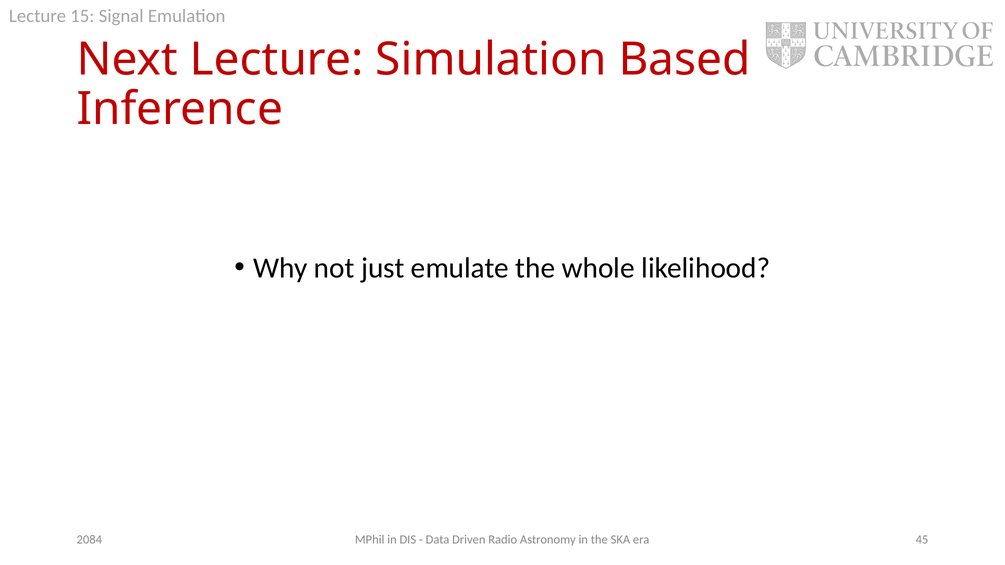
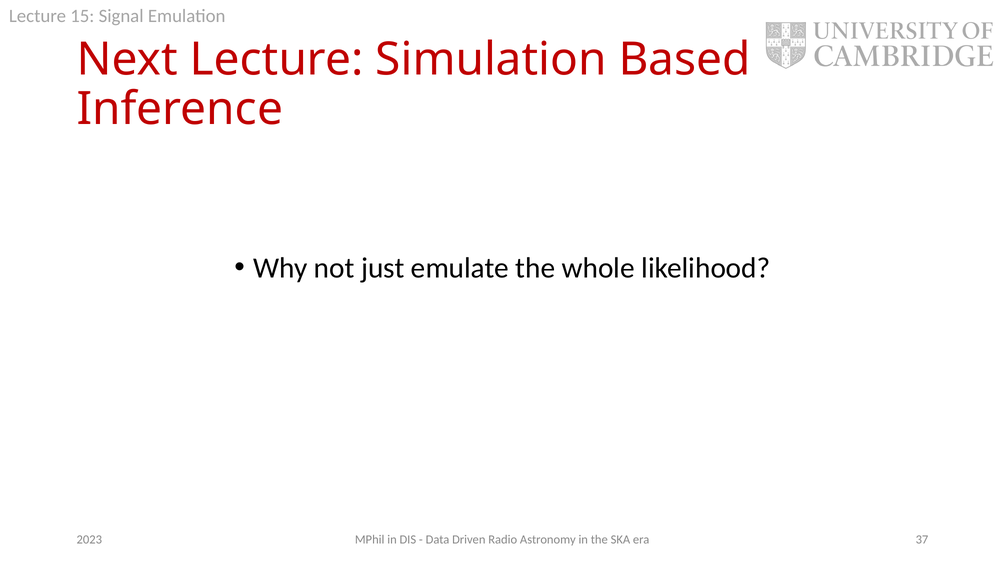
45: 45 -> 37 (922, 540)
2084: 2084 -> 2023 (89, 540)
